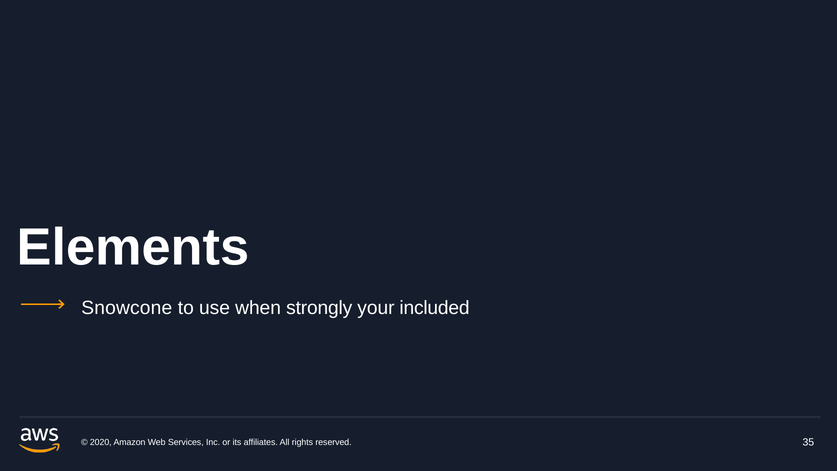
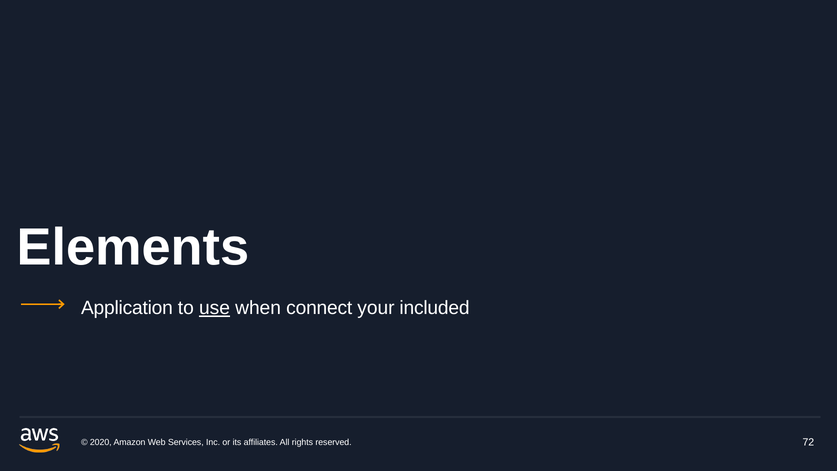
Snowcone: Snowcone -> Application (127, 308)
use underline: none -> present (215, 308)
strongly: strongly -> connect (319, 308)
35: 35 -> 72 (808, 442)
